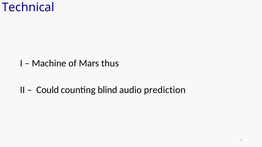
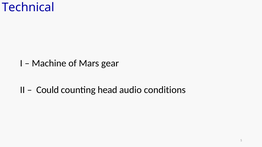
thus: thus -> gear (110, 63)
blind: blind -> head (107, 90)
prediction: prediction -> conditions (165, 90)
